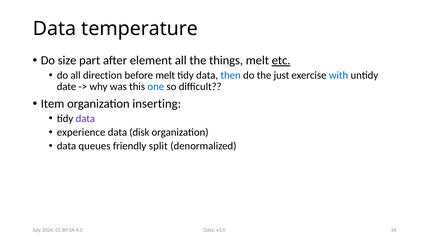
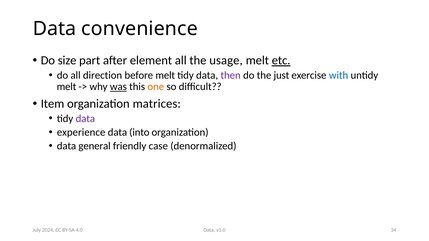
temperature: temperature -> convenience (140, 29)
things: things -> usage (226, 61)
then colour: blue -> purple (231, 75)
date: date -> melt (67, 87)
was underline: none -> present (118, 87)
one colour: blue -> orange (156, 87)
inserting: inserting -> matrices (157, 104)
disk: disk -> into (139, 133)
queues: queues -> general (95, 146)
split: split -> case (158, 146)
